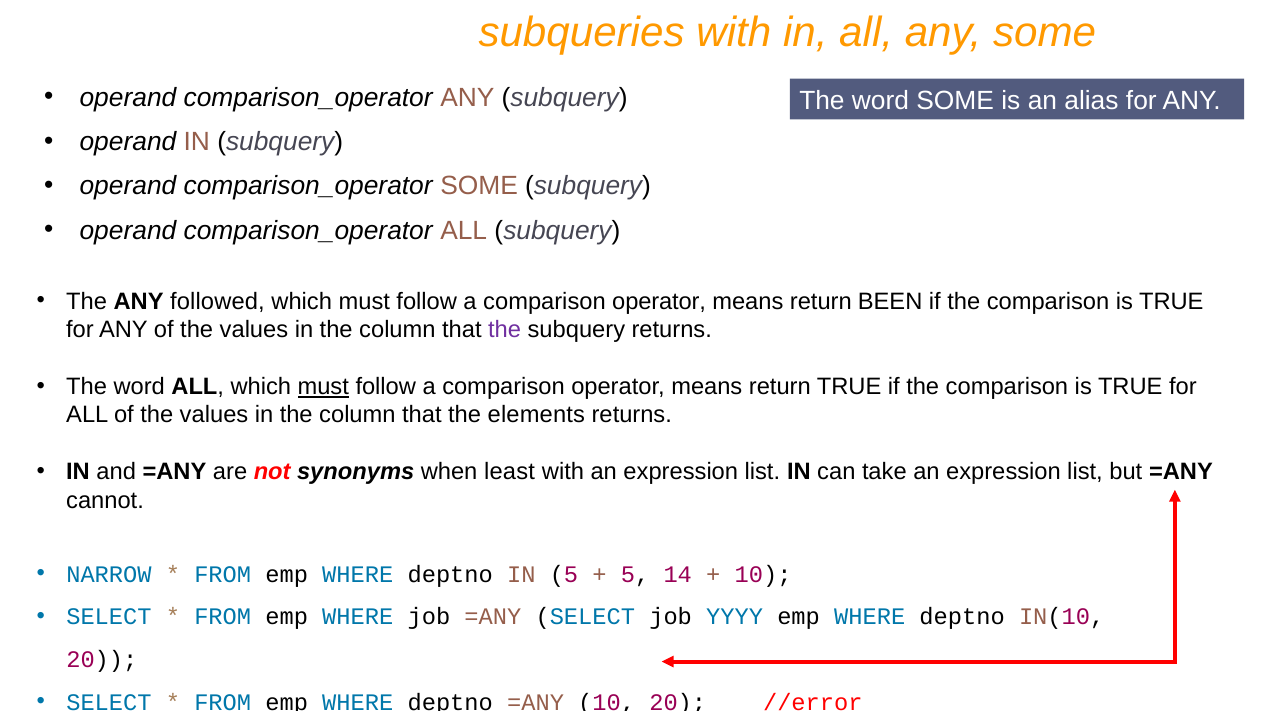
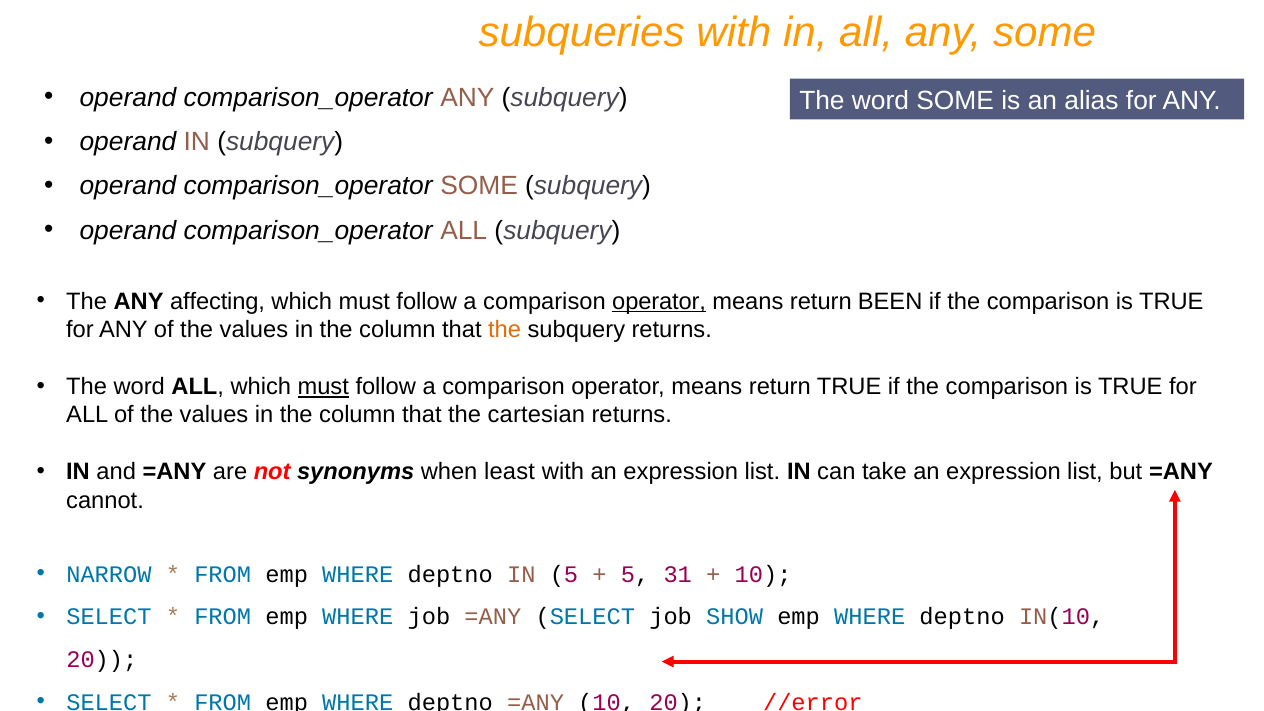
followed: followed -> affecting (218, 301)
operator underline: none -> present (659, 301)
the colour: purple -> orange (505, 330)
elements: elements -> cartesian (536, 415)
14: 14 -> 31 (678, 574)
YYYY: YYYY -> SHOW (735, 617)
